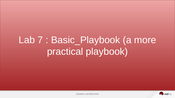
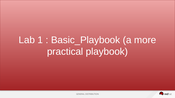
7: 7 -> 1 (40, 40)
